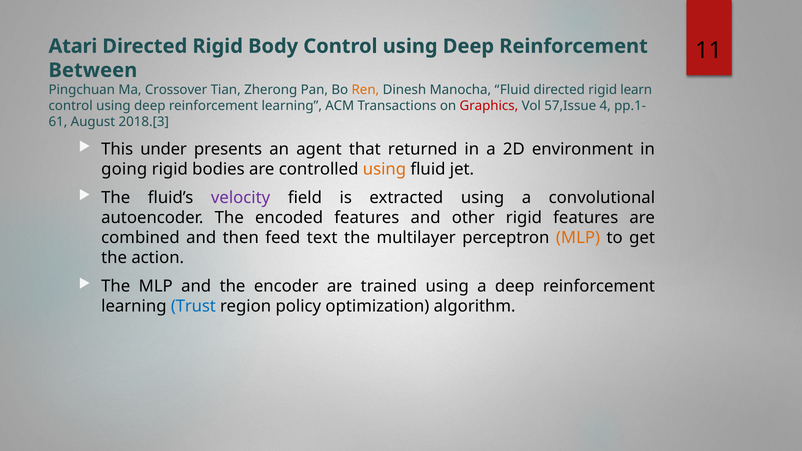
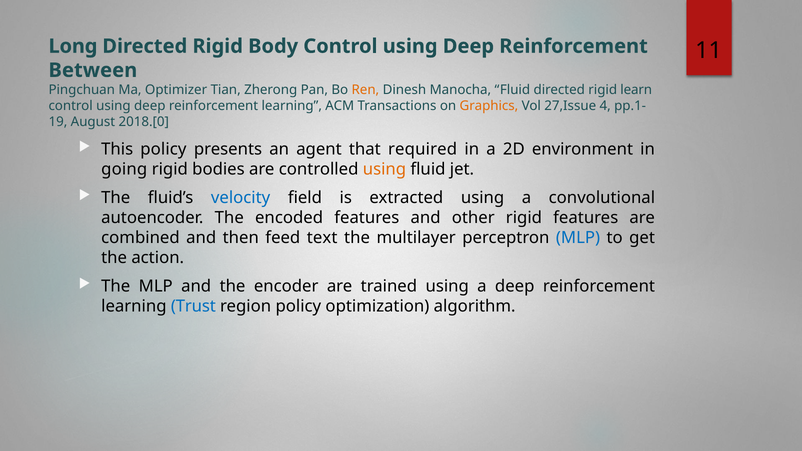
Atari: Atari -> Long (73, 46)
Crossover: Crossover -> Optimizer (176, 90)
Graphics colour: red -> orange (489, 106)
57,Issue: 57,Issue -> 27,Issue (570, 106)
61: 61 -> 19 (58, 122)
2018.[3: 2018.[3 -> 2018.[0 (144, 122)
This under: under -> policy (163, 149)
returned: returned -> required (423, 149)
velocity colour: purple -> blue (241, 198)
MLP colour: orange -> blue (578, 238)
